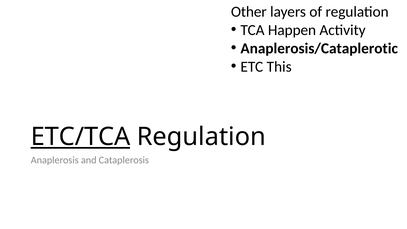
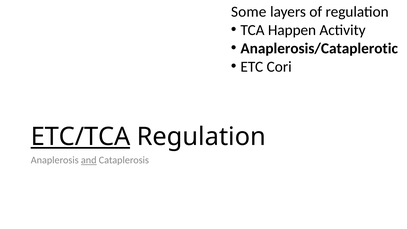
Other: Other -> Some (249, 12)
This: This -> Cori (279, 67)
and underline: none -> present (89, 160)
